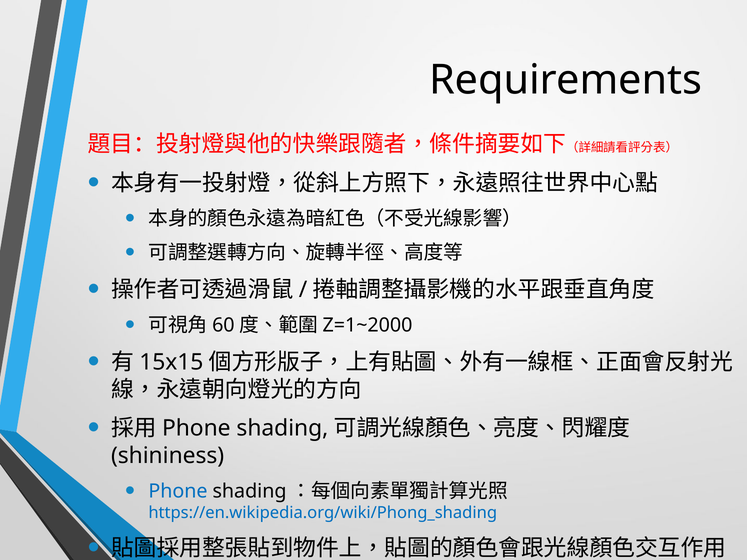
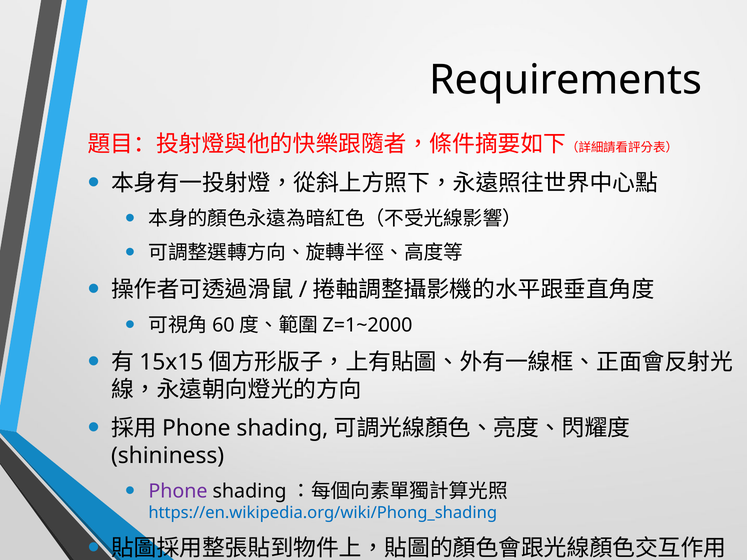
Phone colour: blue -> purple (178, 491)
